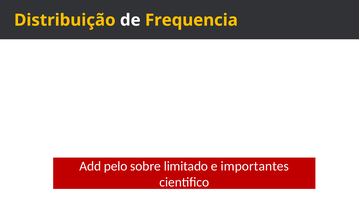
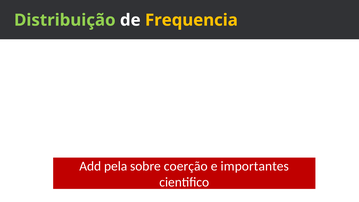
Distribuição colour: yellow -> light green (65, 20)
pelo: pelo -> pela (116, 166)
limitado: limitado -> coerção (186, 166)
